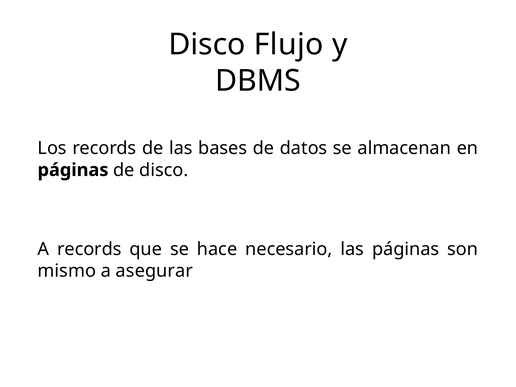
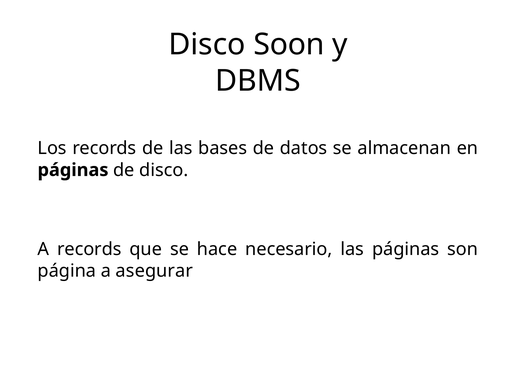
Flujo: Flujo -> Soon (289, 44)
mismo: mismo -> página (67, 271)
